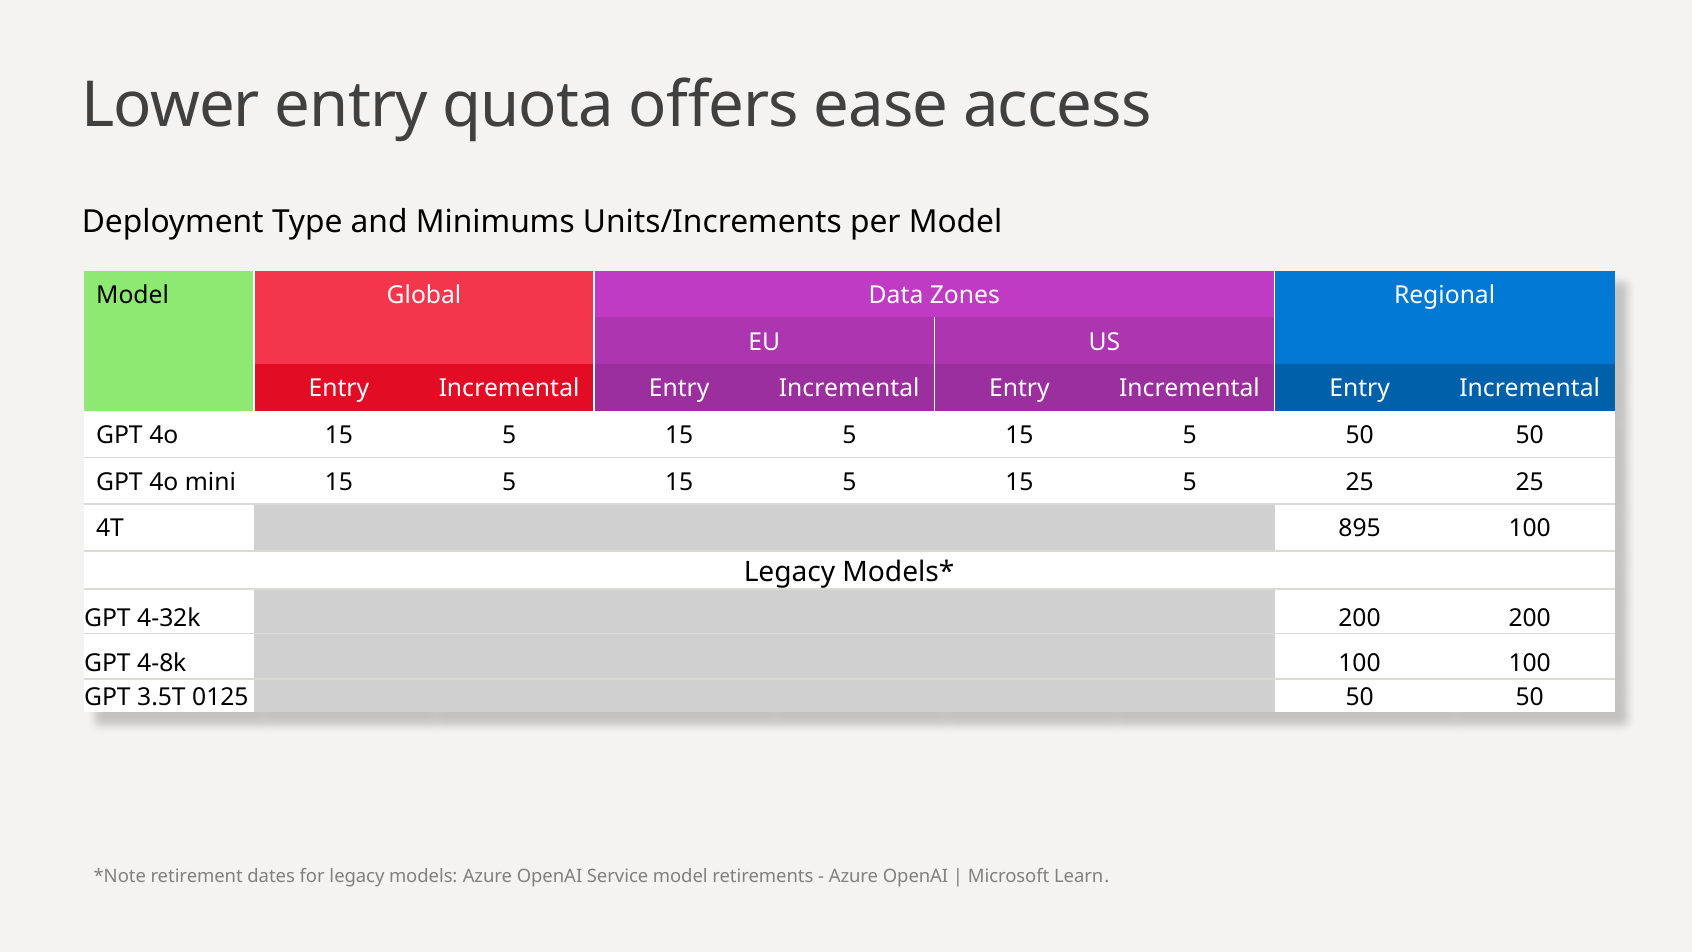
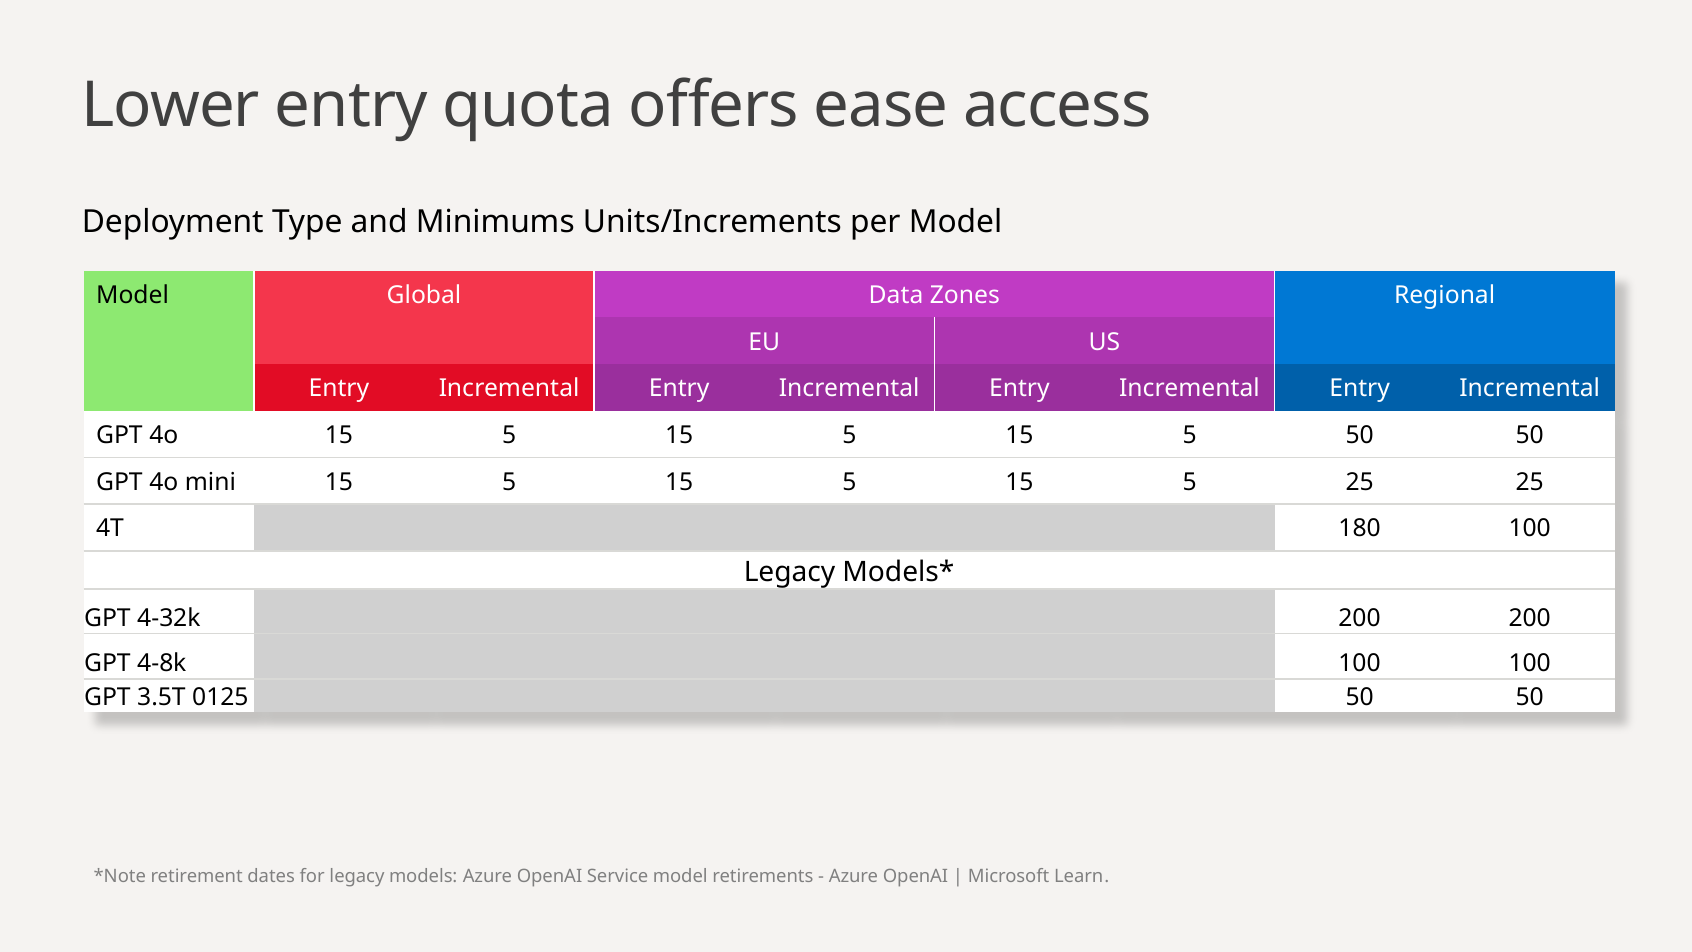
895: 895 -> 180 (1360, 529)
